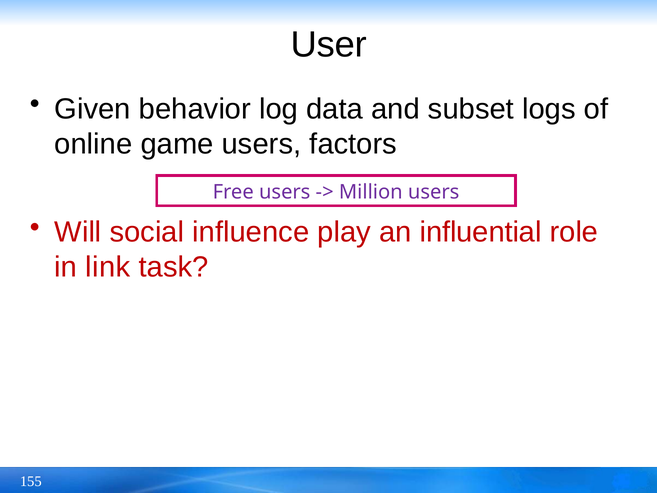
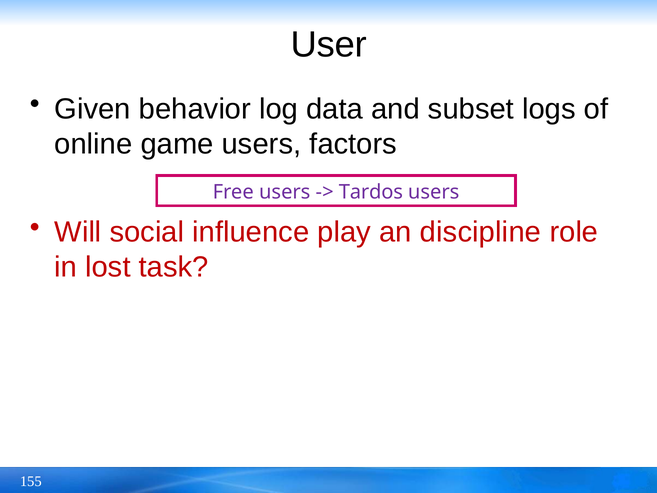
Million: Million -> Tardos (371, 192)
influential: influential -> discipline (480, 232)
link: link -> lost (108, 267)
